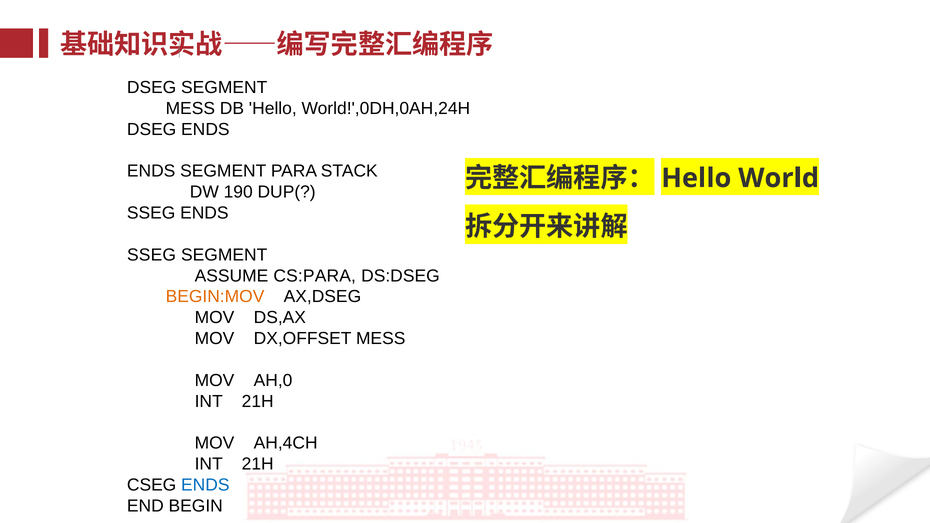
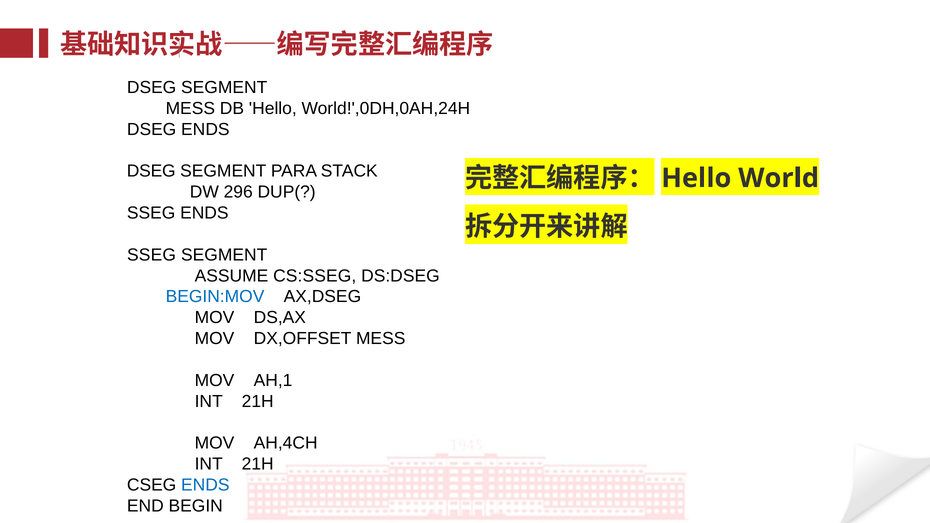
ENDS: ENDS -> DSEG (151, 171)
190: 190 -> 296 (238, 192)
CS:PARA: CS:PARA -> CS:SSEG (315, 276)
BEGIN:MOV colour: orange -> blue (215, 297)
AH,0: AH,0 -> AH,1 (273, 381)
